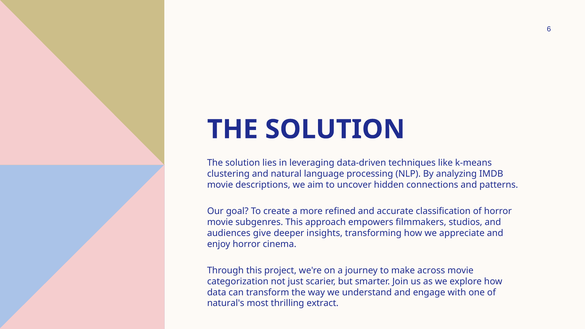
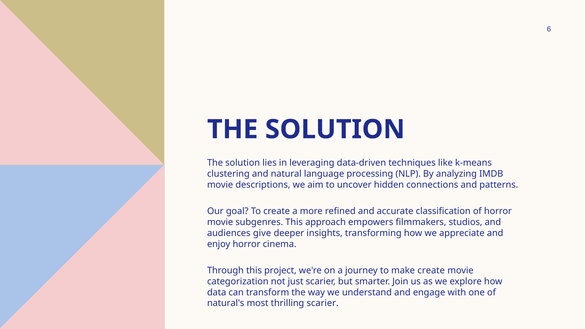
make across: across -> create (431, 270)
thrilling extract: extract -> scarier (323, 303)
